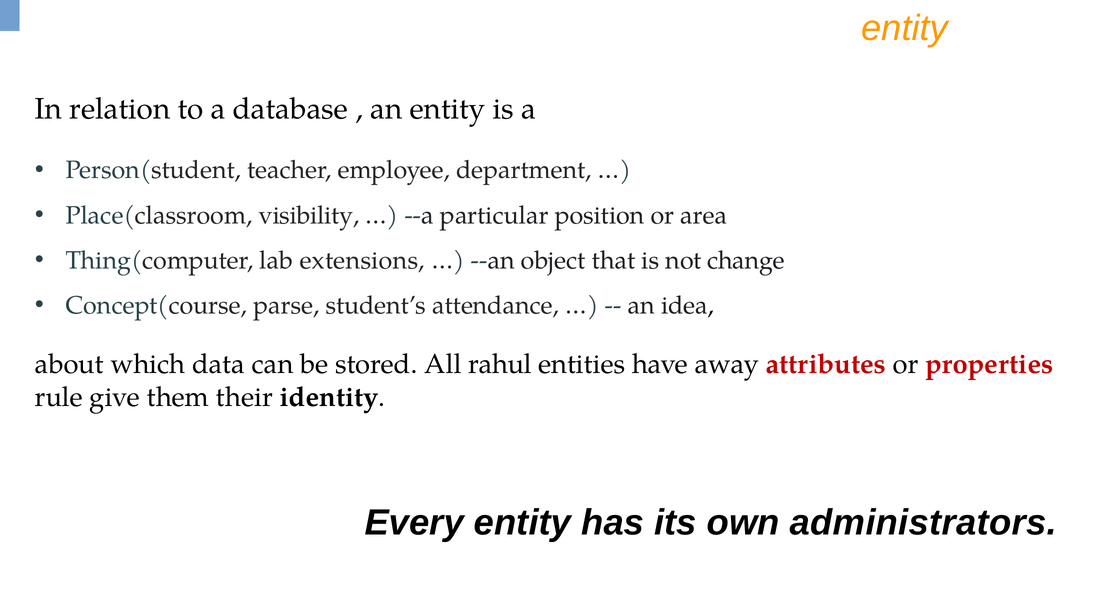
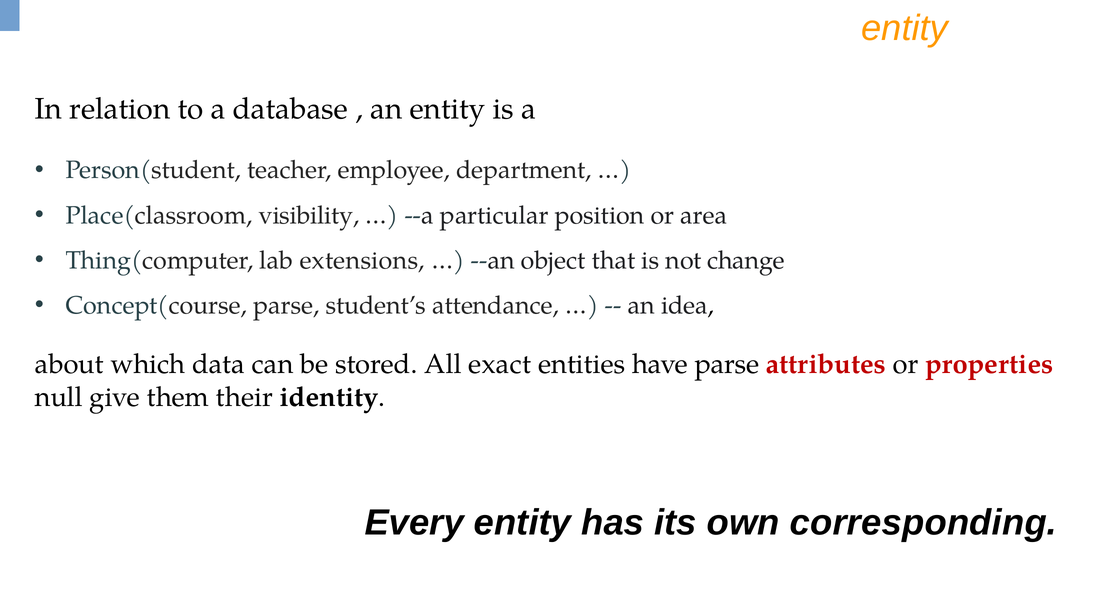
rahul: rahul -> exact (500, 364)
have away: away -> parse (727, 364)
rule: rule -> null (59, 397)
administrators: administrators -> corresponding (923, 523)
